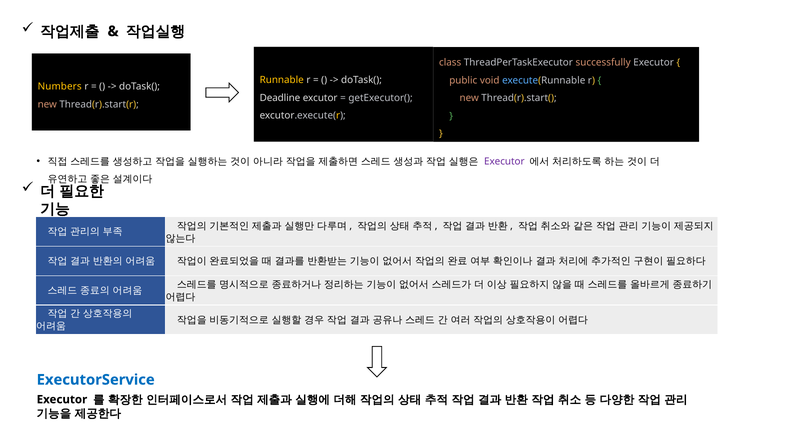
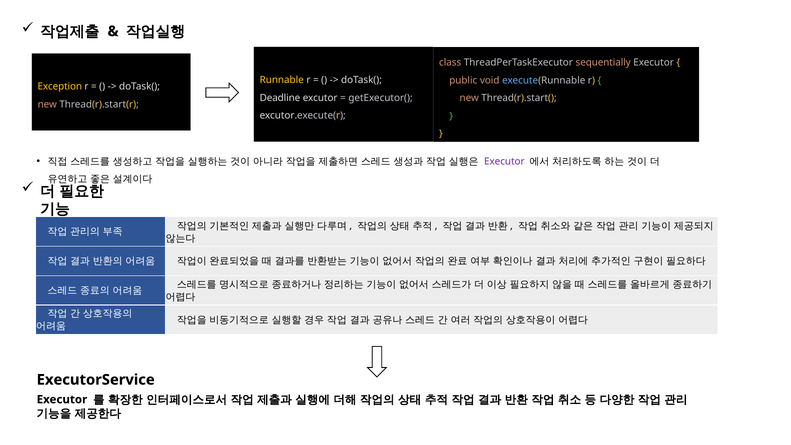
successfully: successfully -> sequentially (603, 63)
Numbers: Numbers -> Exception (60, 87)
ExecutorService colour: blue -> black (96, 380)
